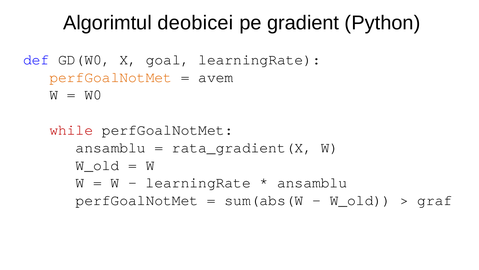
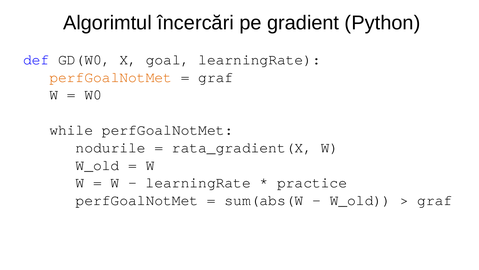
deobicei: deobicei -> încercări (196, 23)
avem: avem -> graf (216, 77)
while colour: red -> black (71, 130)
ansamblu: ansamblu -> nodurile (111, 147)
ansamblu: ansamblu -> practice (312, 182)
